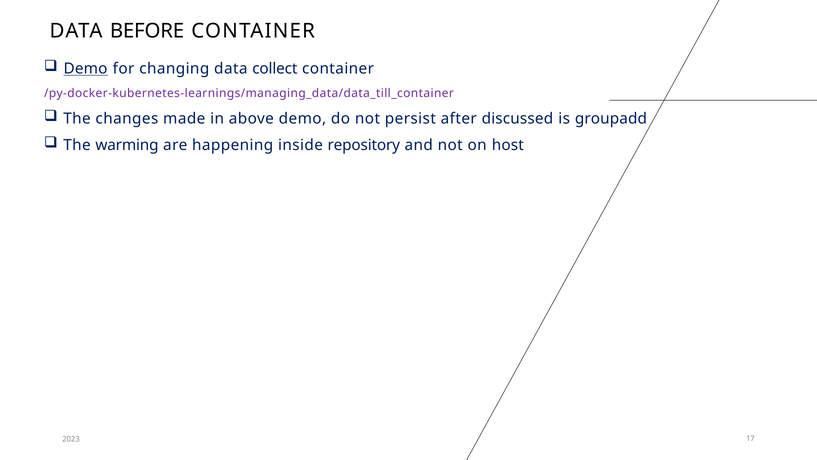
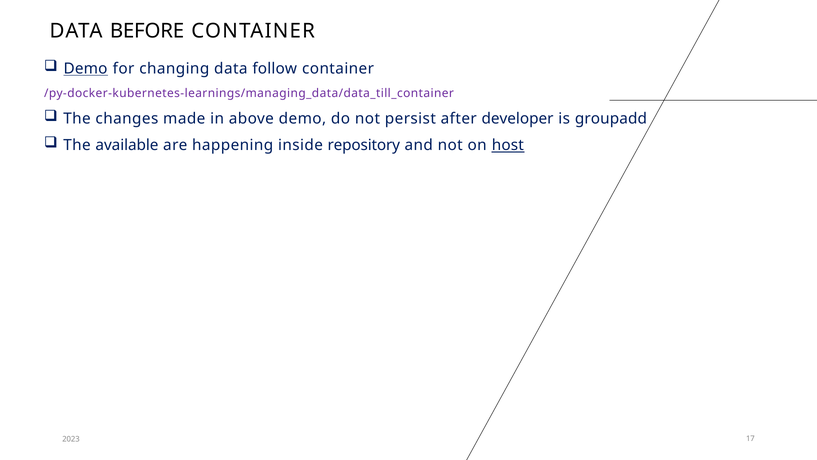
collect: collect -> follow (275, 69)
discussed: discussed -> developer (518, 118)
warming: warming -> available (127, 145)
host underline: none -> present (508, 145)
